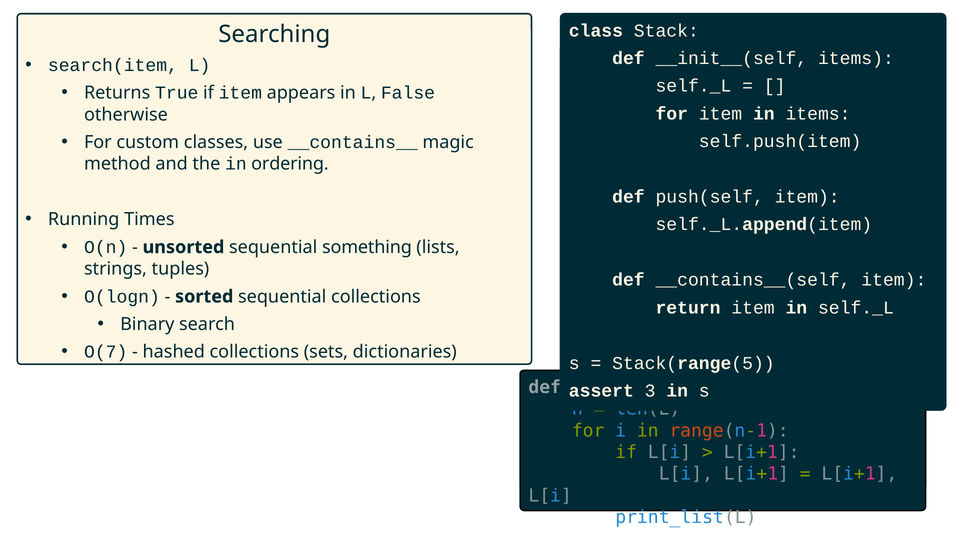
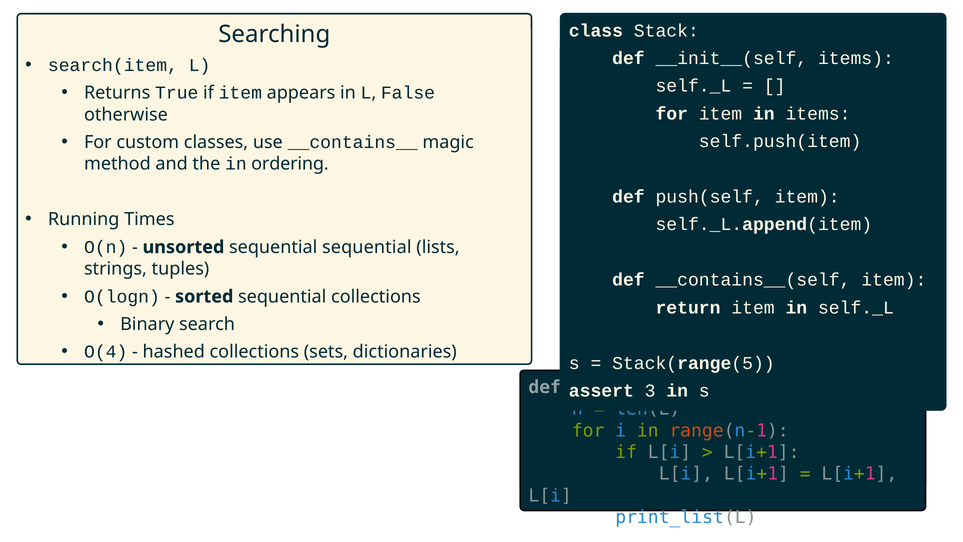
sequential something: something -> sequential (367, 247)
O(7: O(7 -> O(4 (106, 352)
